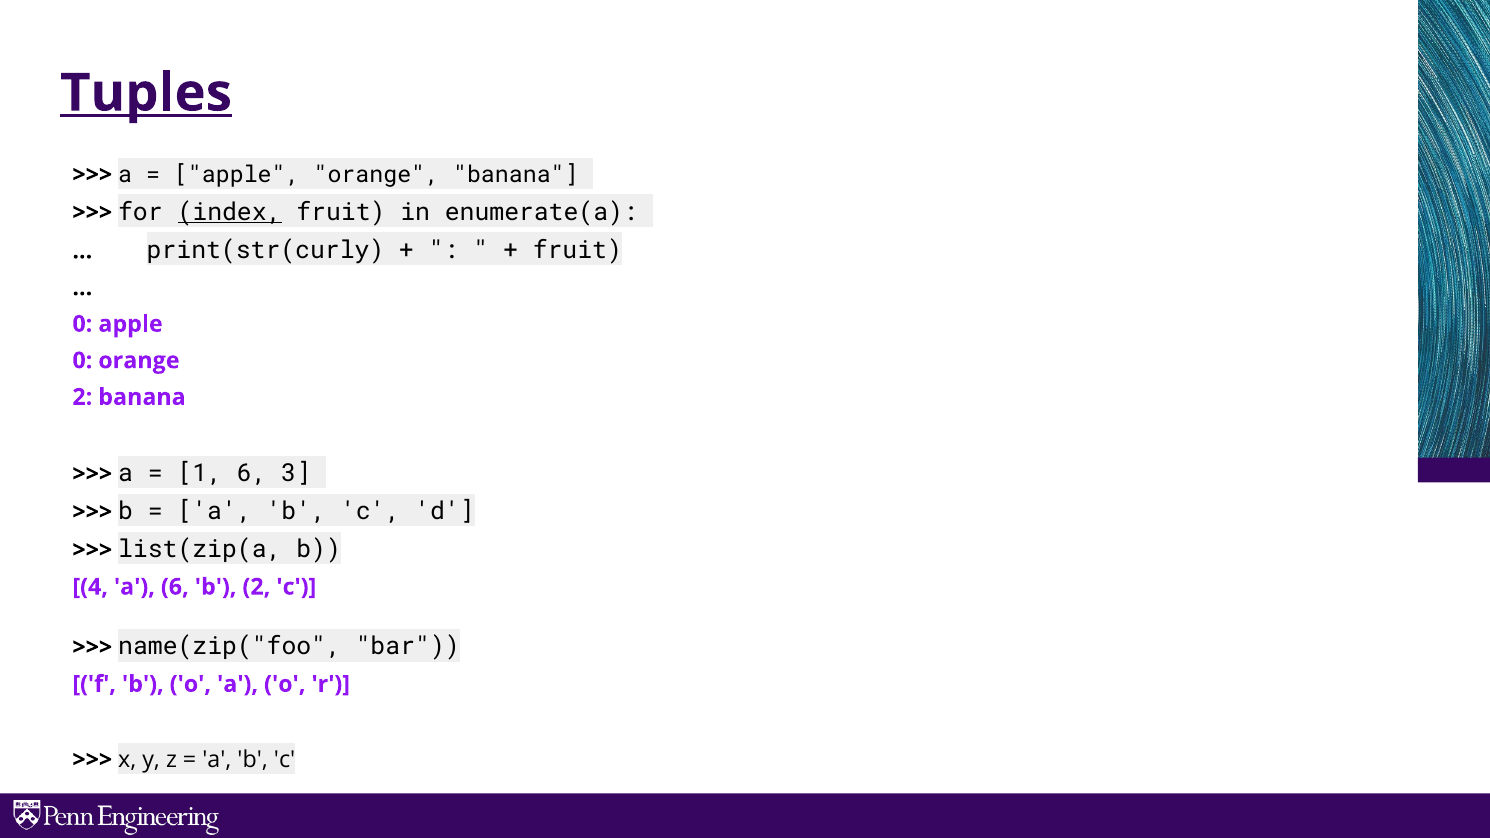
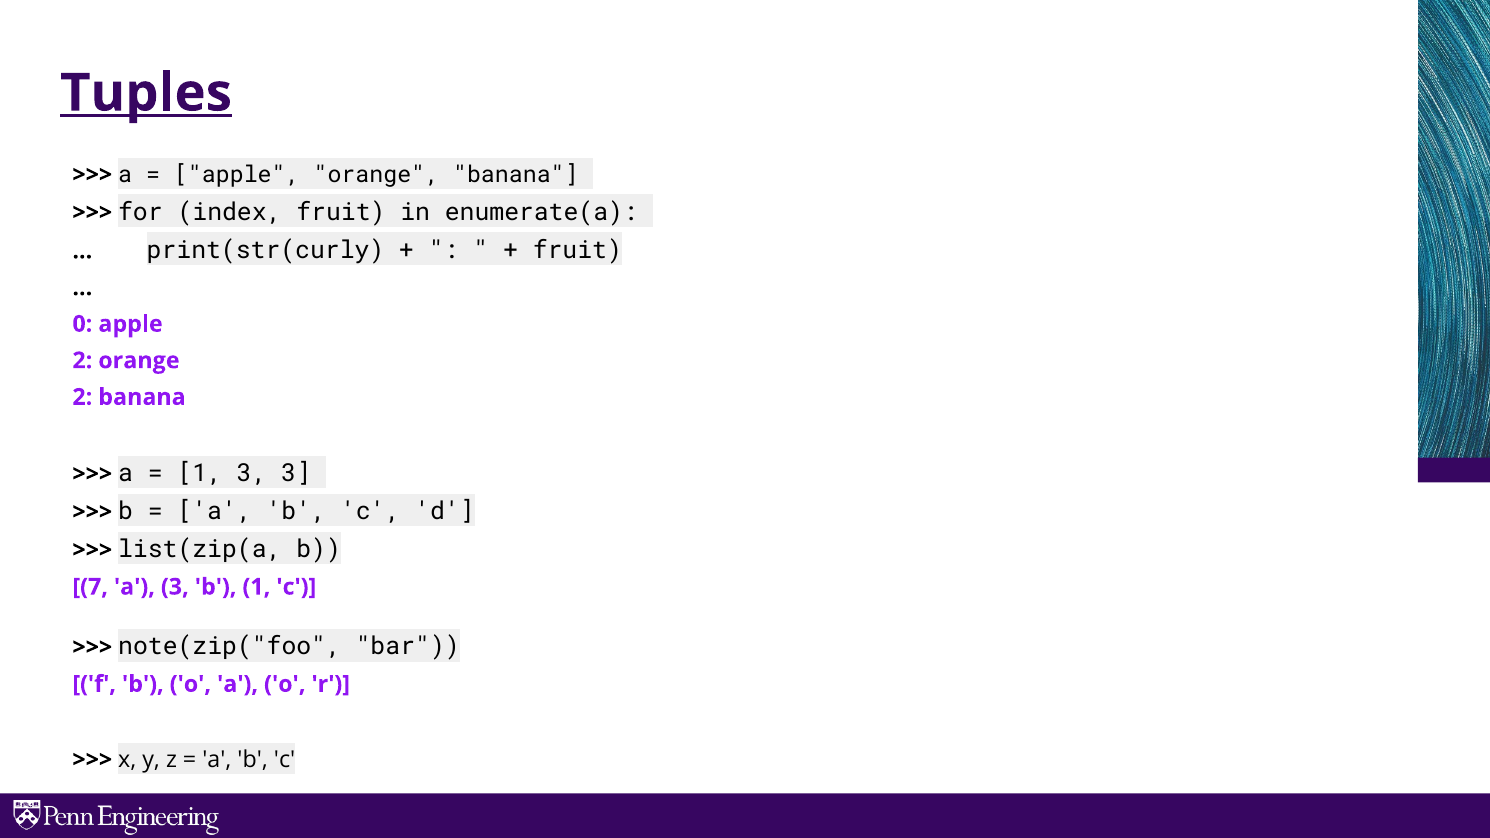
index underline: present -> none (230, 212)
0: 0 -> 2 (82, 361)
1 6: 6 -> 3 (252, 474)
4: 4 -> 7 (90, 587)
a 6: 6 -> 3 (175, 587)
b 2: 2 -> 1 (256, 587)
name(zip("foo: name(zip("foo -> note(zip("foo (230, 647)
